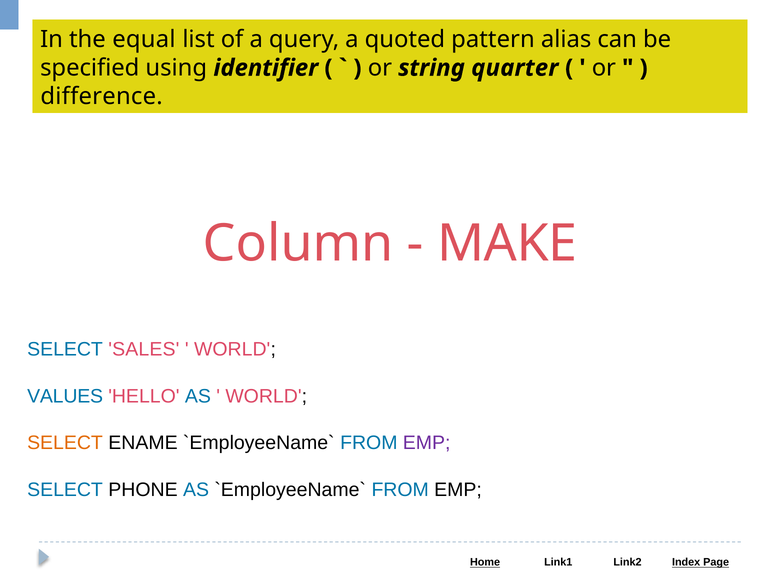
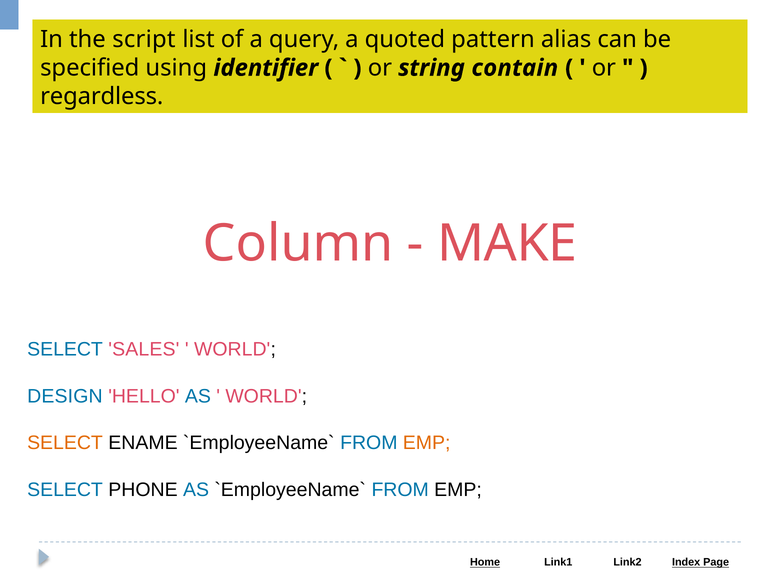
equal: equal -> script (144, 39)
quarter: quarter -> contain (515, 68)
difference: difference -> regardless (102, 96)
VALUES: VALUES -> DESIGN (65, 396)
EMP colour: purple -> orange (427, 443)
